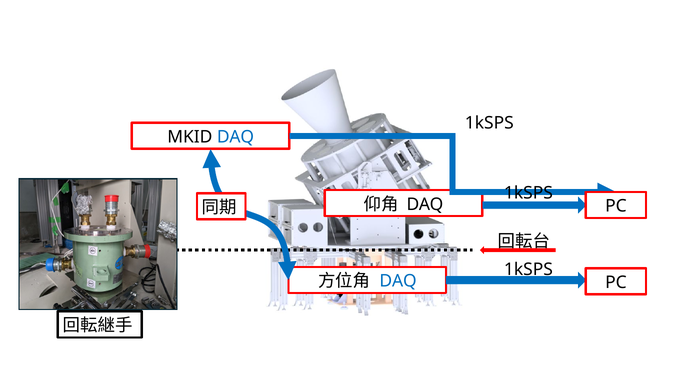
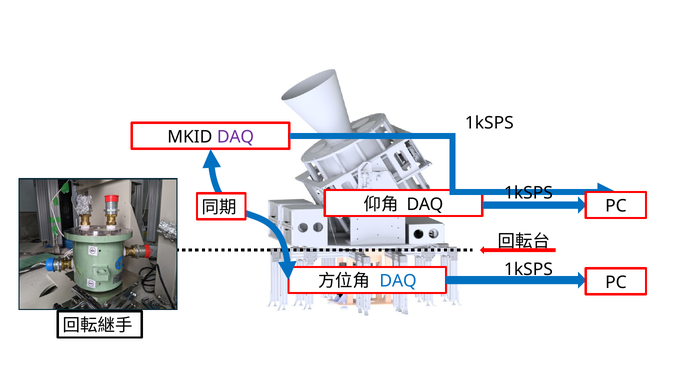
DAQ colour: blue -> purple (235, 137)
